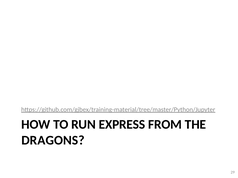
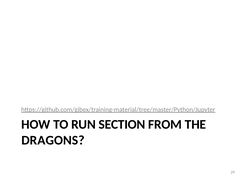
EXPRESS: EXPRESS -> SECTION (122, 125)
